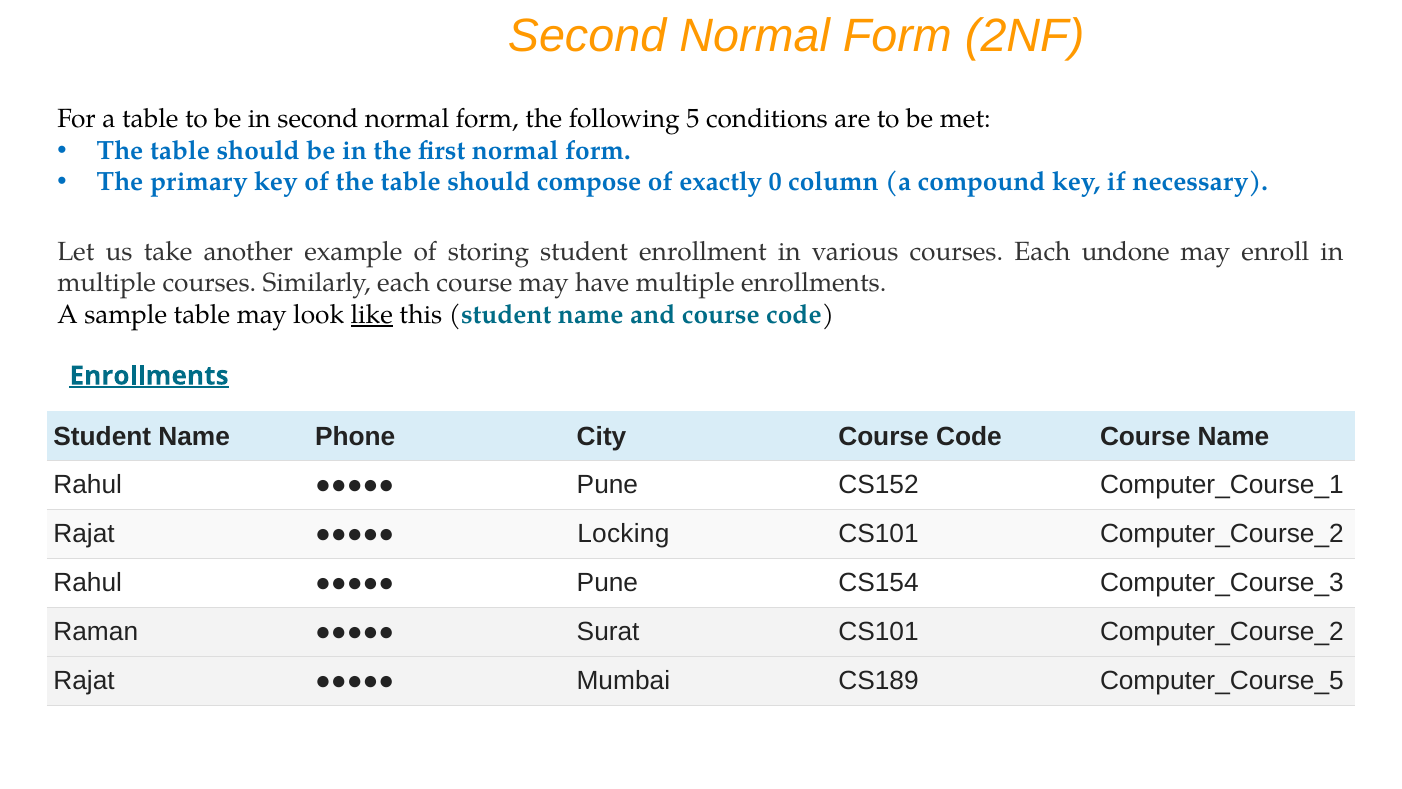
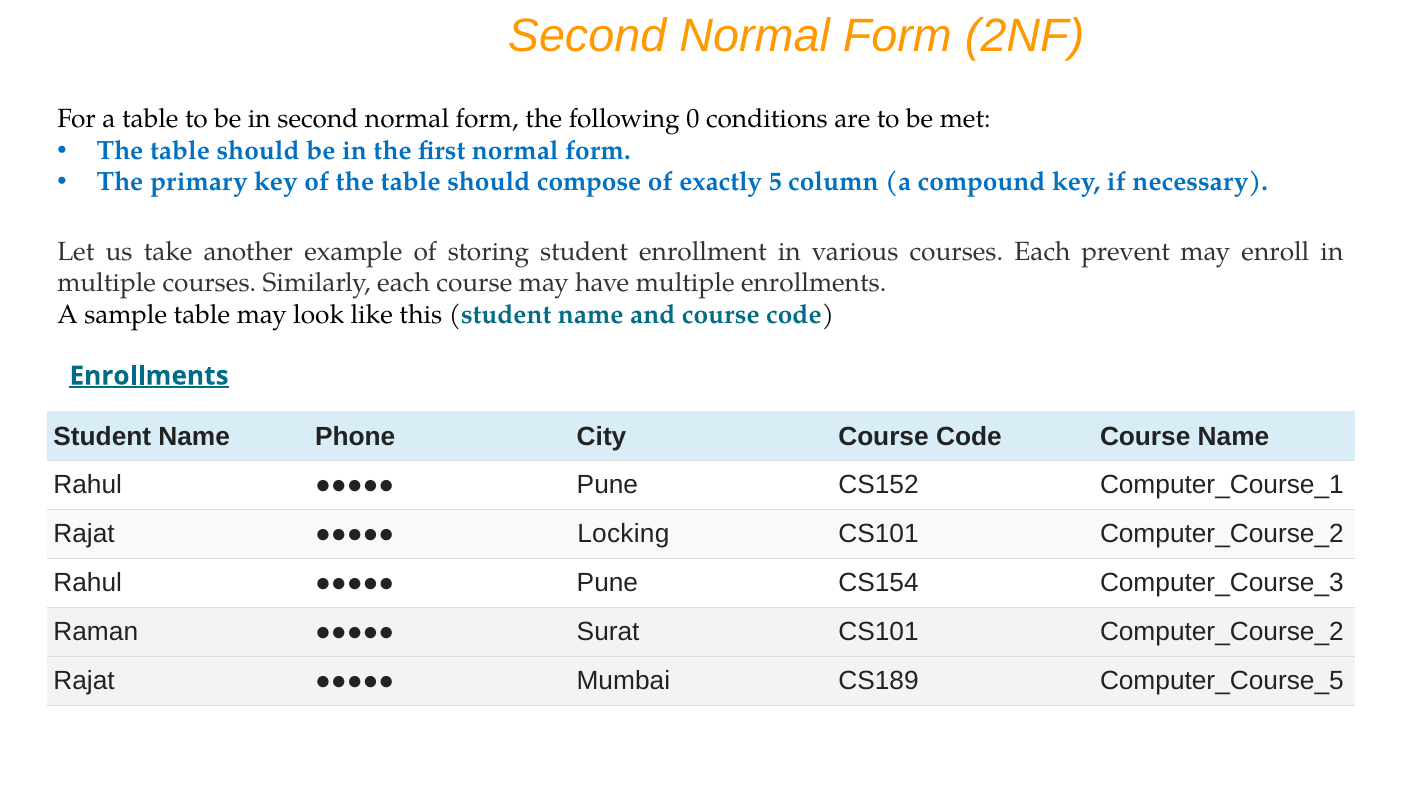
5: 5 -> 0 (693, 119)
0: 0 -> 5 (775, 182)
undone: undone -> prevent (1126, 251)
like underline: present -> none (372, 315)
